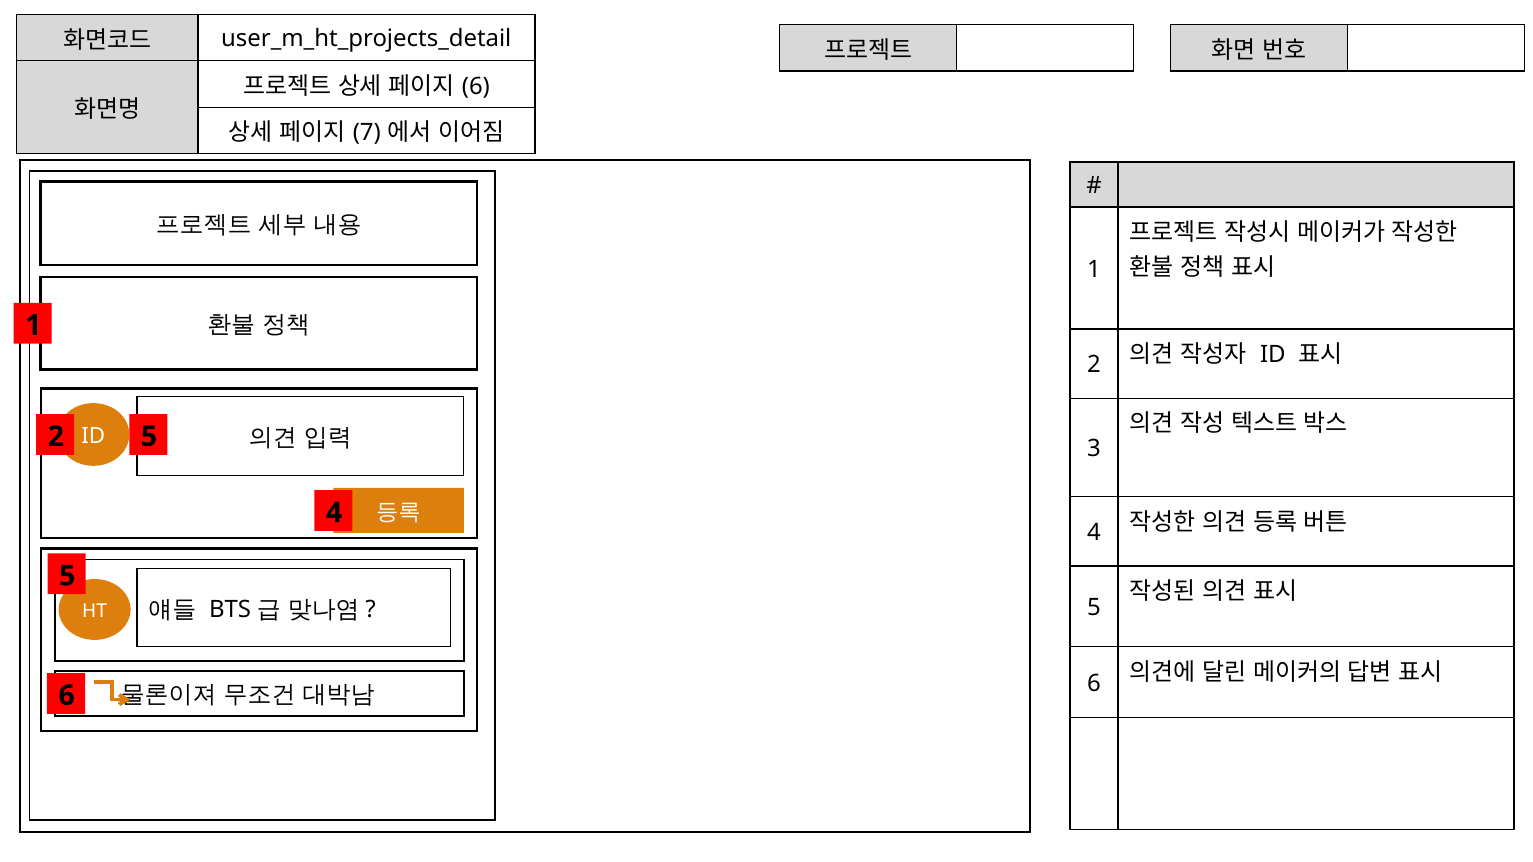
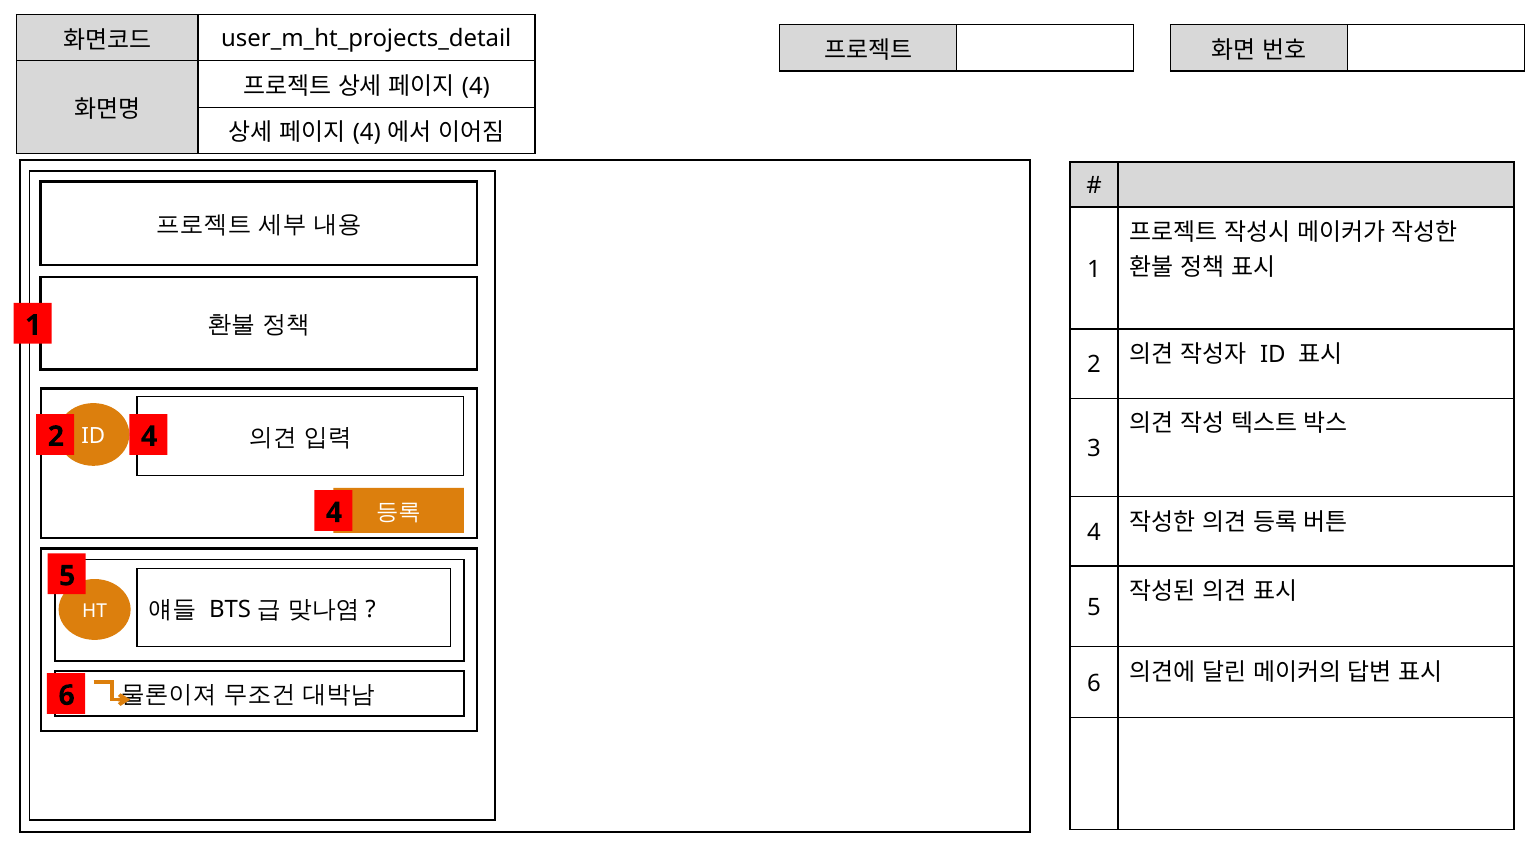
6: 6 -> 4 (476, 86)
7: 7 -> 4 (367, 133)
2 5: 5 -> 4 (149, 437)
